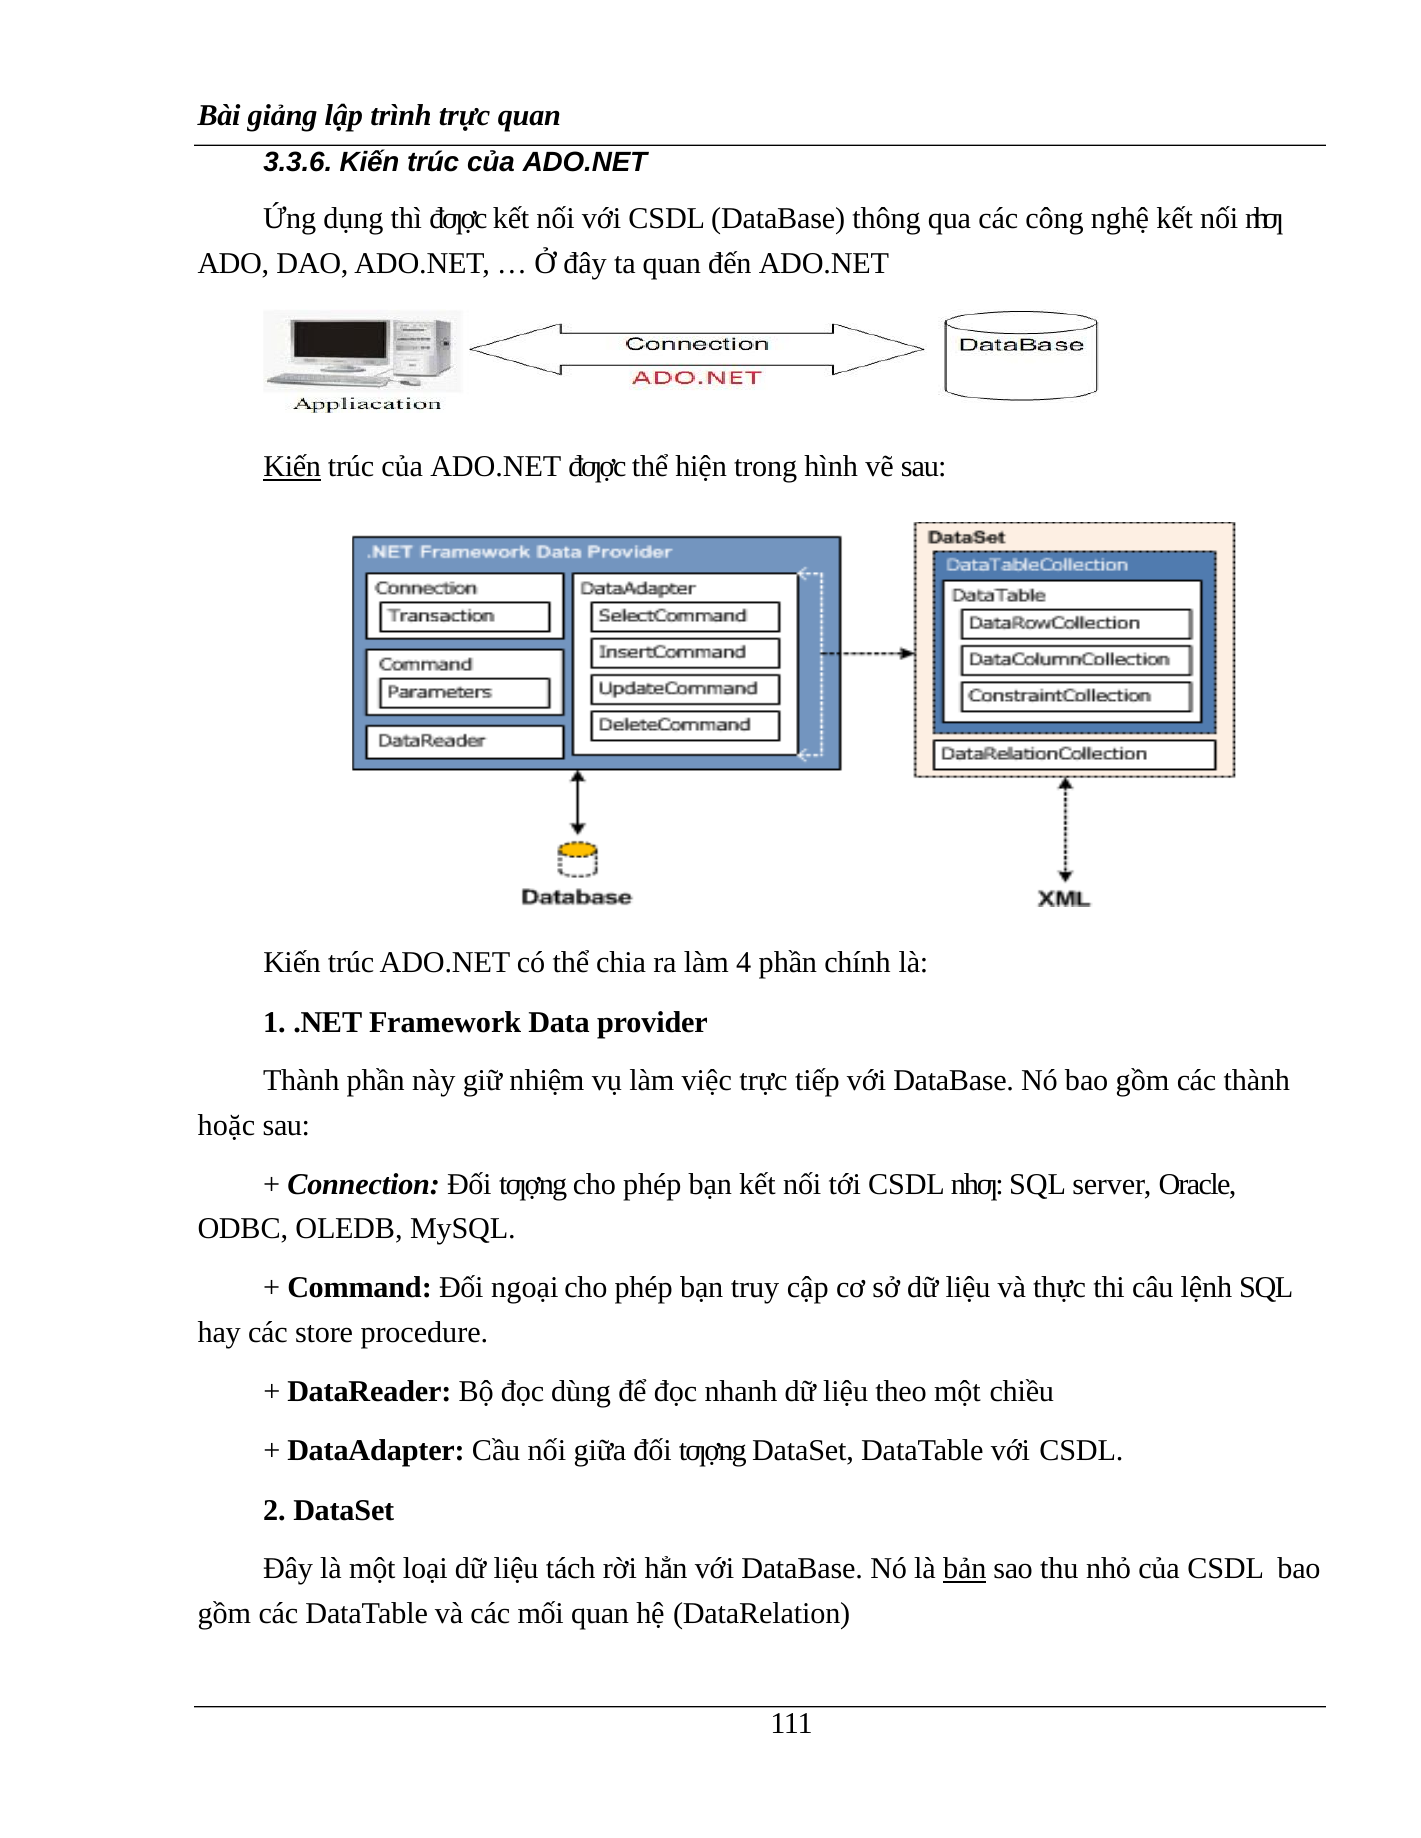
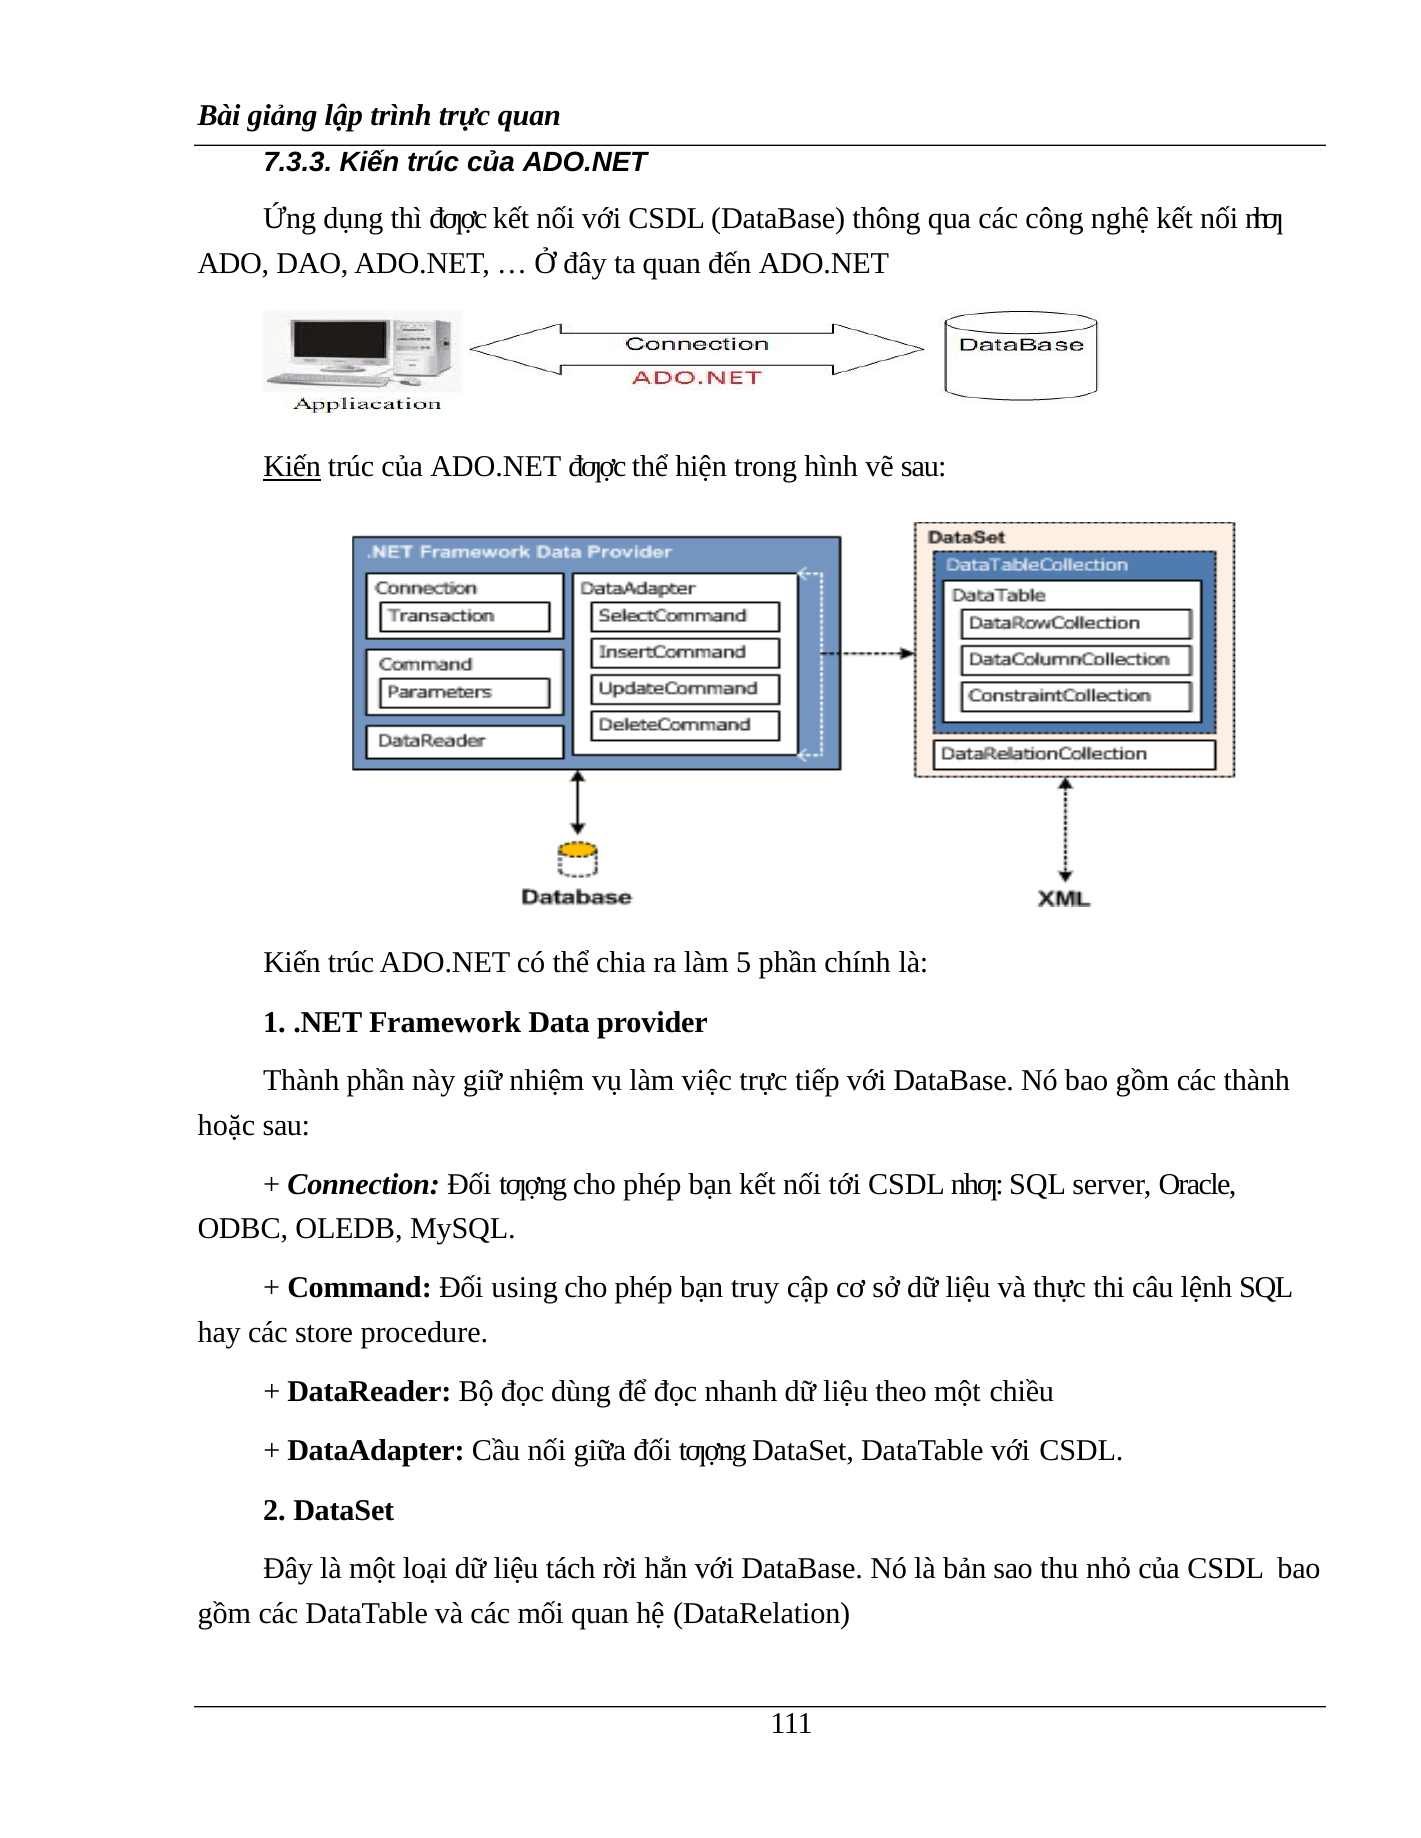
3.3.6: 3.3.6 -> 7.3.3 (298, 163)
4: 4 -> 5 (744, 963)
ngoại: ngoại -> using (525, 1289)
bản underline: present -> none (965, 1570)
